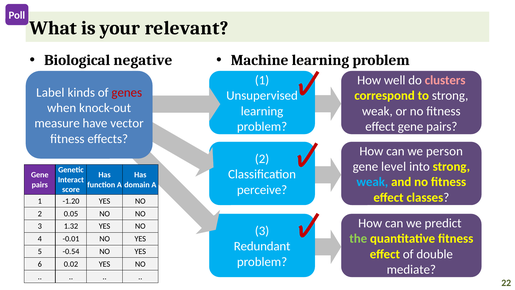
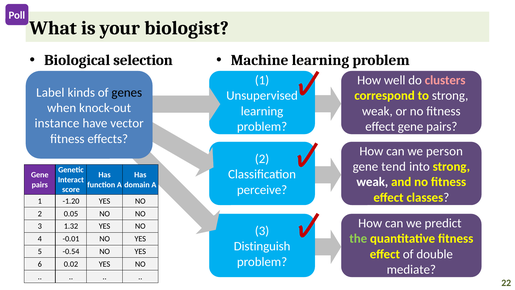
relevant: relevant -> biologist (187, 28)
negative: negative -> selection (143, 60)
genes colour: red -> black (127, 92)
measure: measure -> instance (57, 123)
level: level -> tend (394, 166)
weak colour: light blue -> white (372, 182)
Redundant: Redundant -> Distinguish (262, 246)
